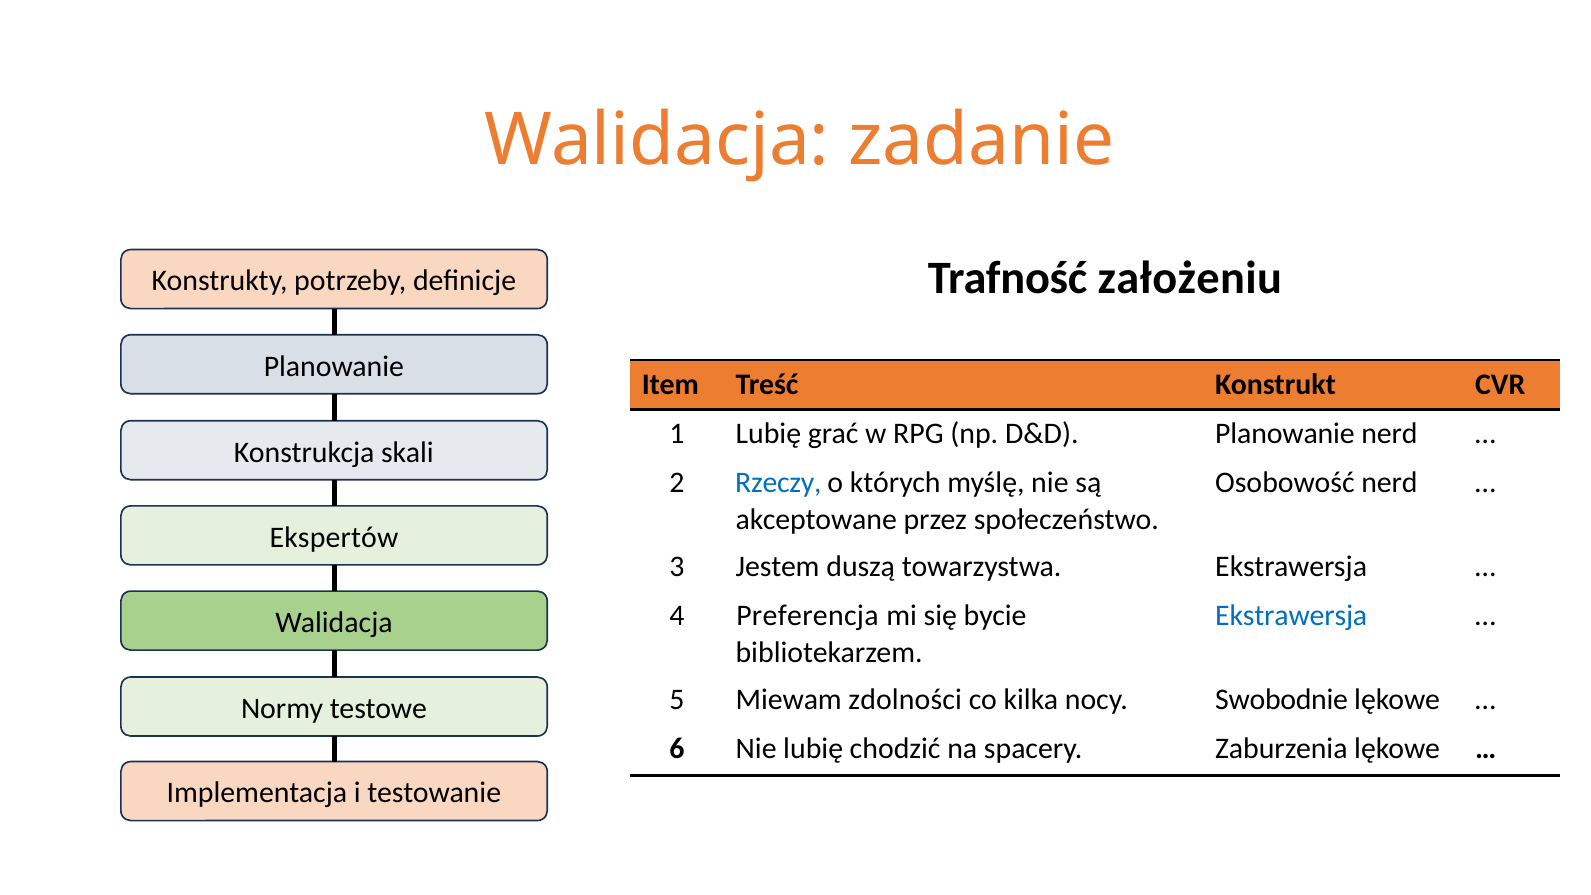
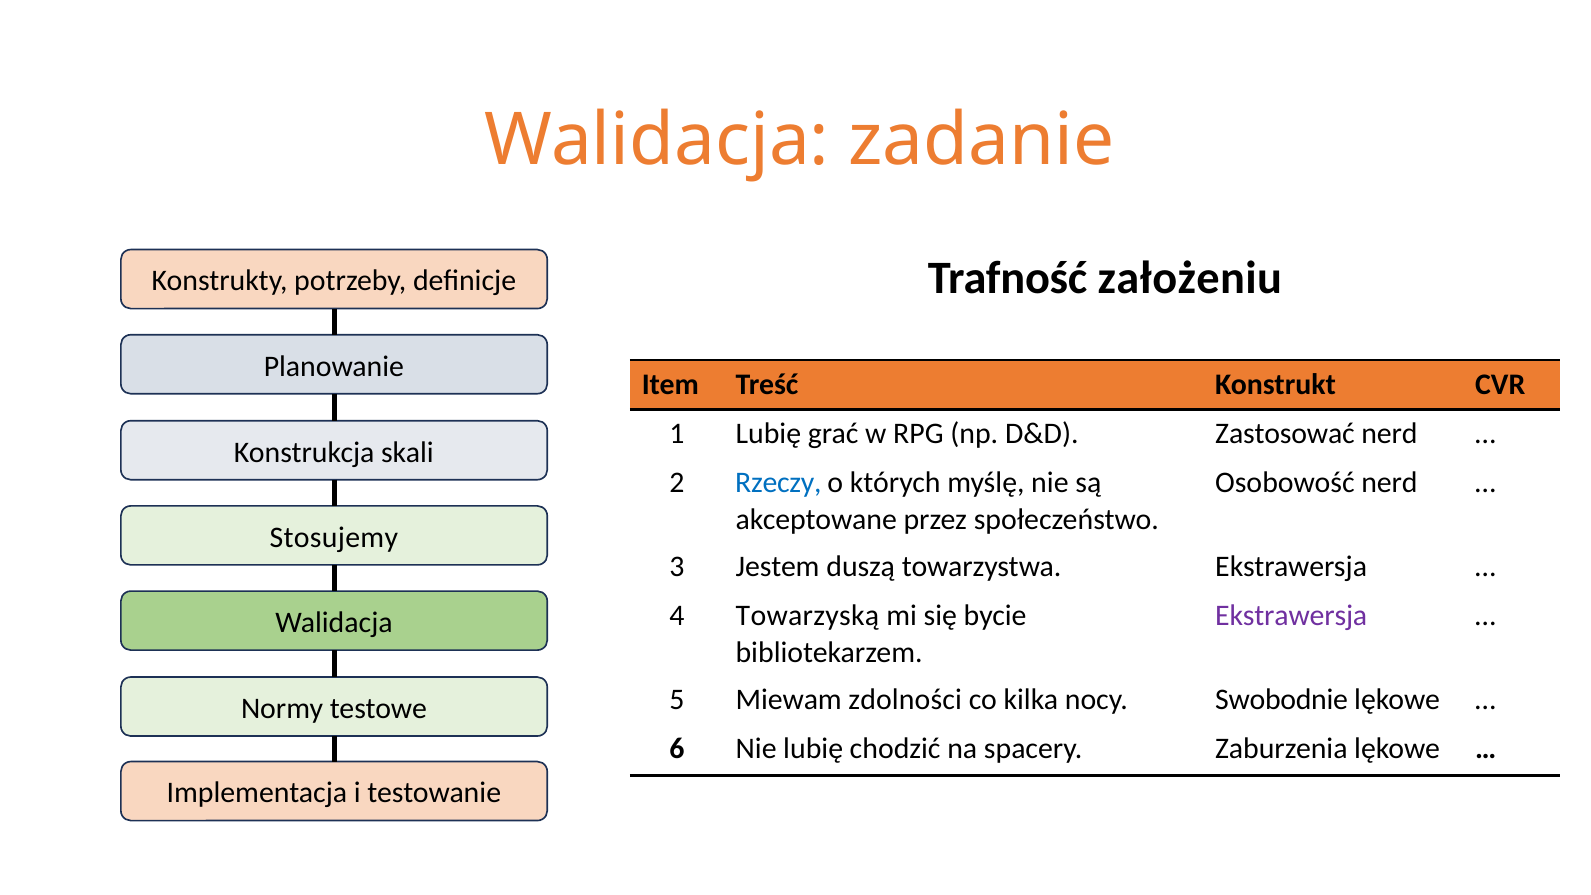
D&D Planowanie: Planowanie -> Zastosować (1285, 434)
Ekspertów: Ekspertów -> Stosujemy (334, 537)
Preferencja: Preferencja -> Towarzyską (807, 616)
Ekstrawersja colour: blue -> purple (1291, 616)
